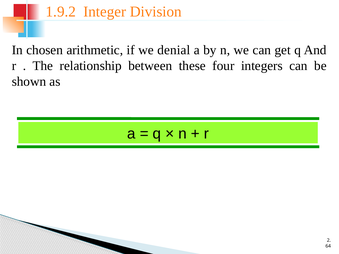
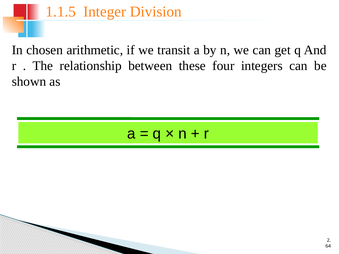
1.9.2: 1.9.2 -> 1.1.5 (61, 12)
denial: denial -> transit (174, 50)
